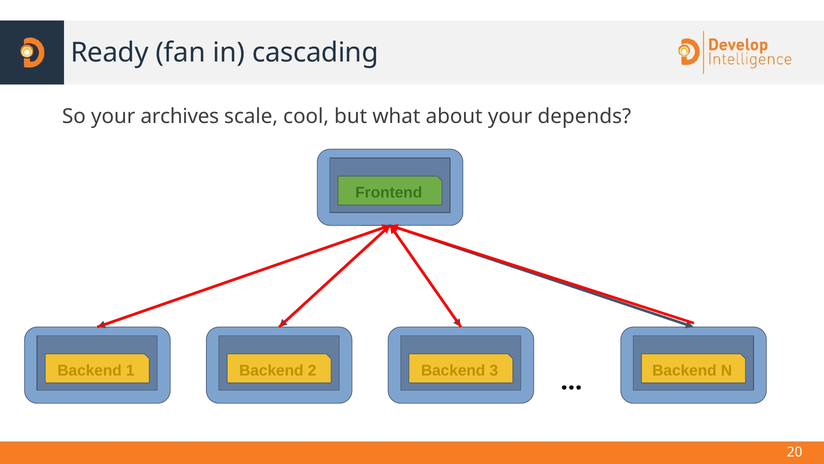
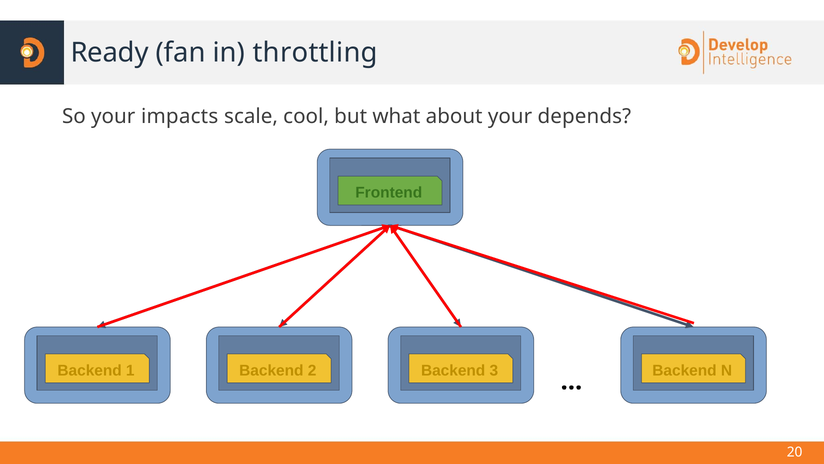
cascading: cascading -> throttling (315, 52)
archives: archives -> impacts (180, 116)
